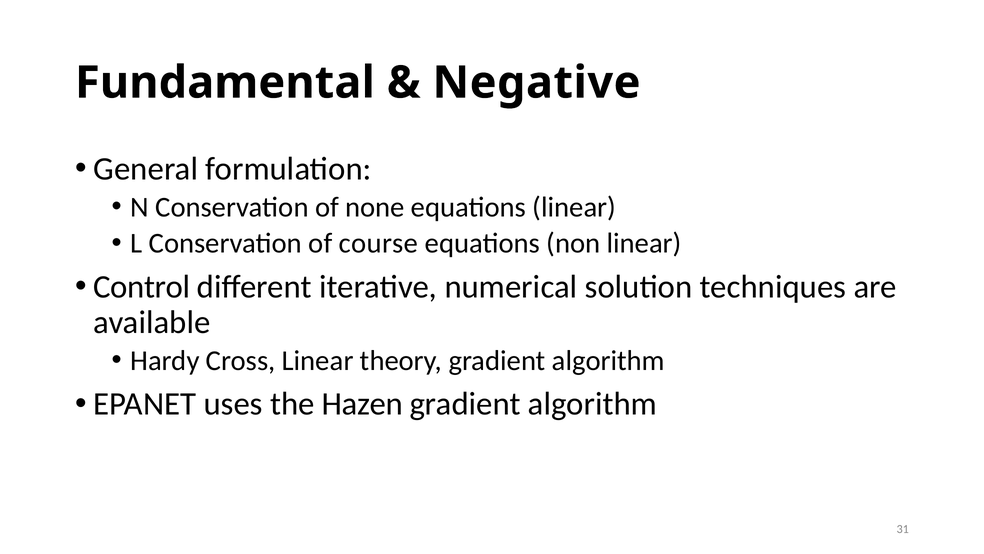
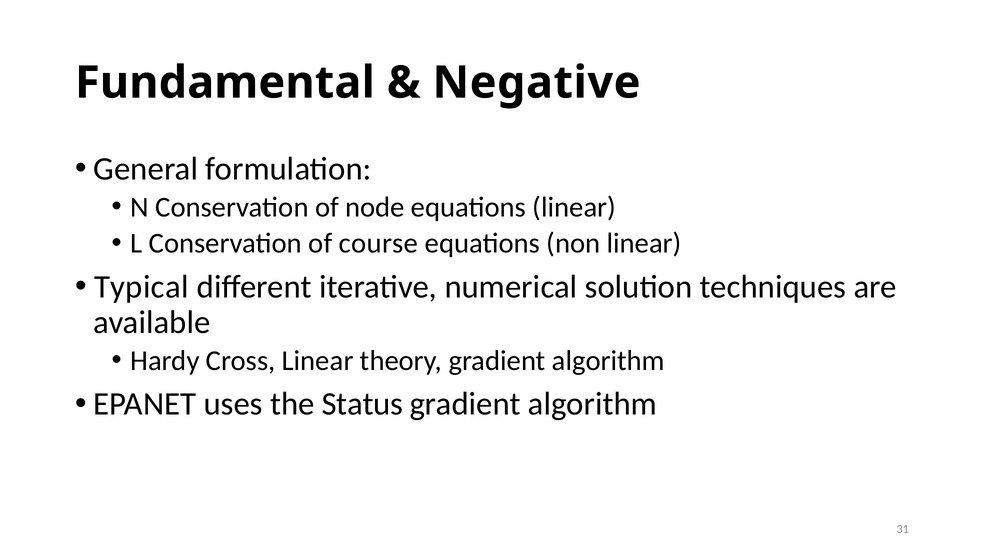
none: none -> node (375, 207)
Control: Control -> Typical (141, 286)
Hazen: Hazen -> Status (362, 404)
